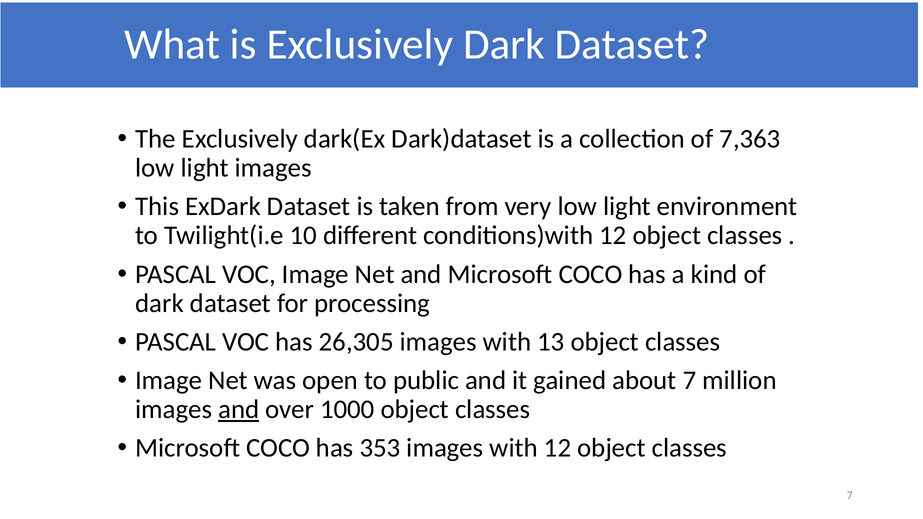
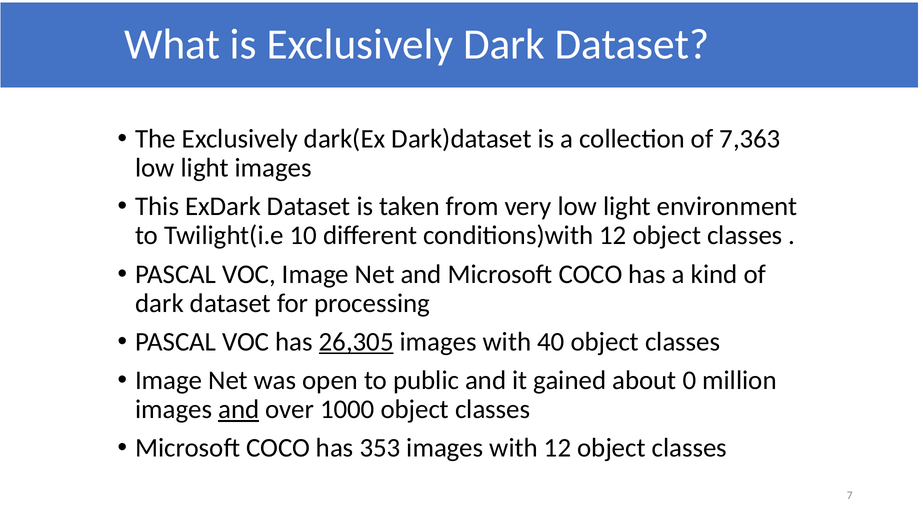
26,305 underline: none -> present (356, 342)
13: 13 -> 40 (551, 342)
about 7: 7 -> 0 (689, 381)
